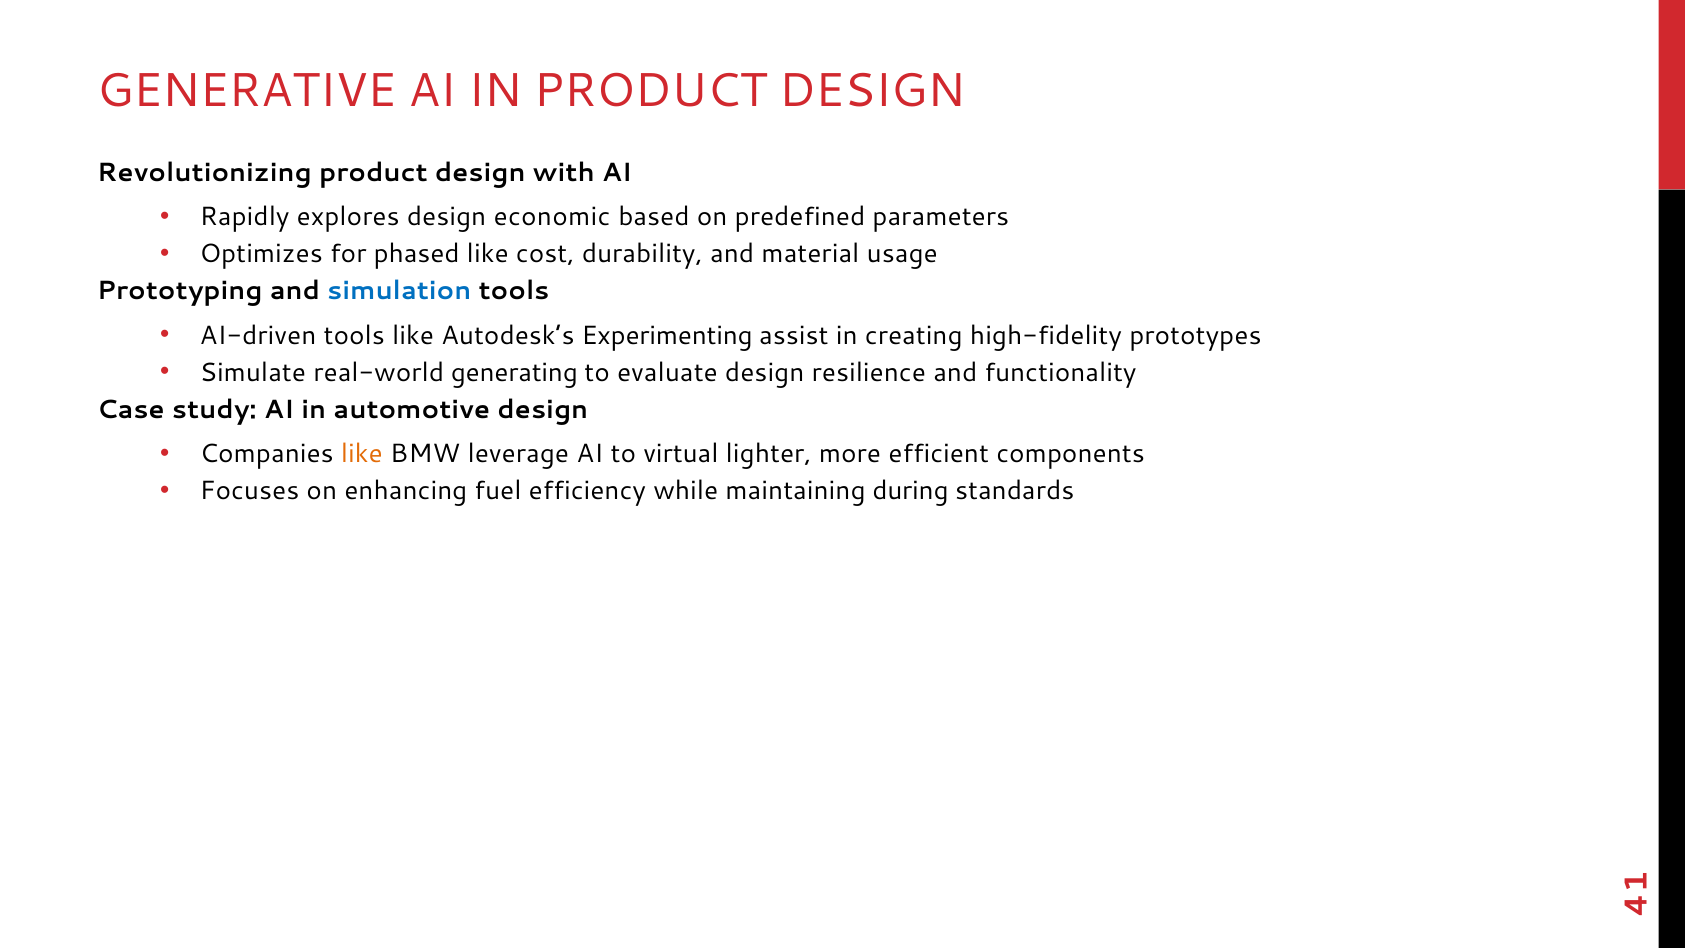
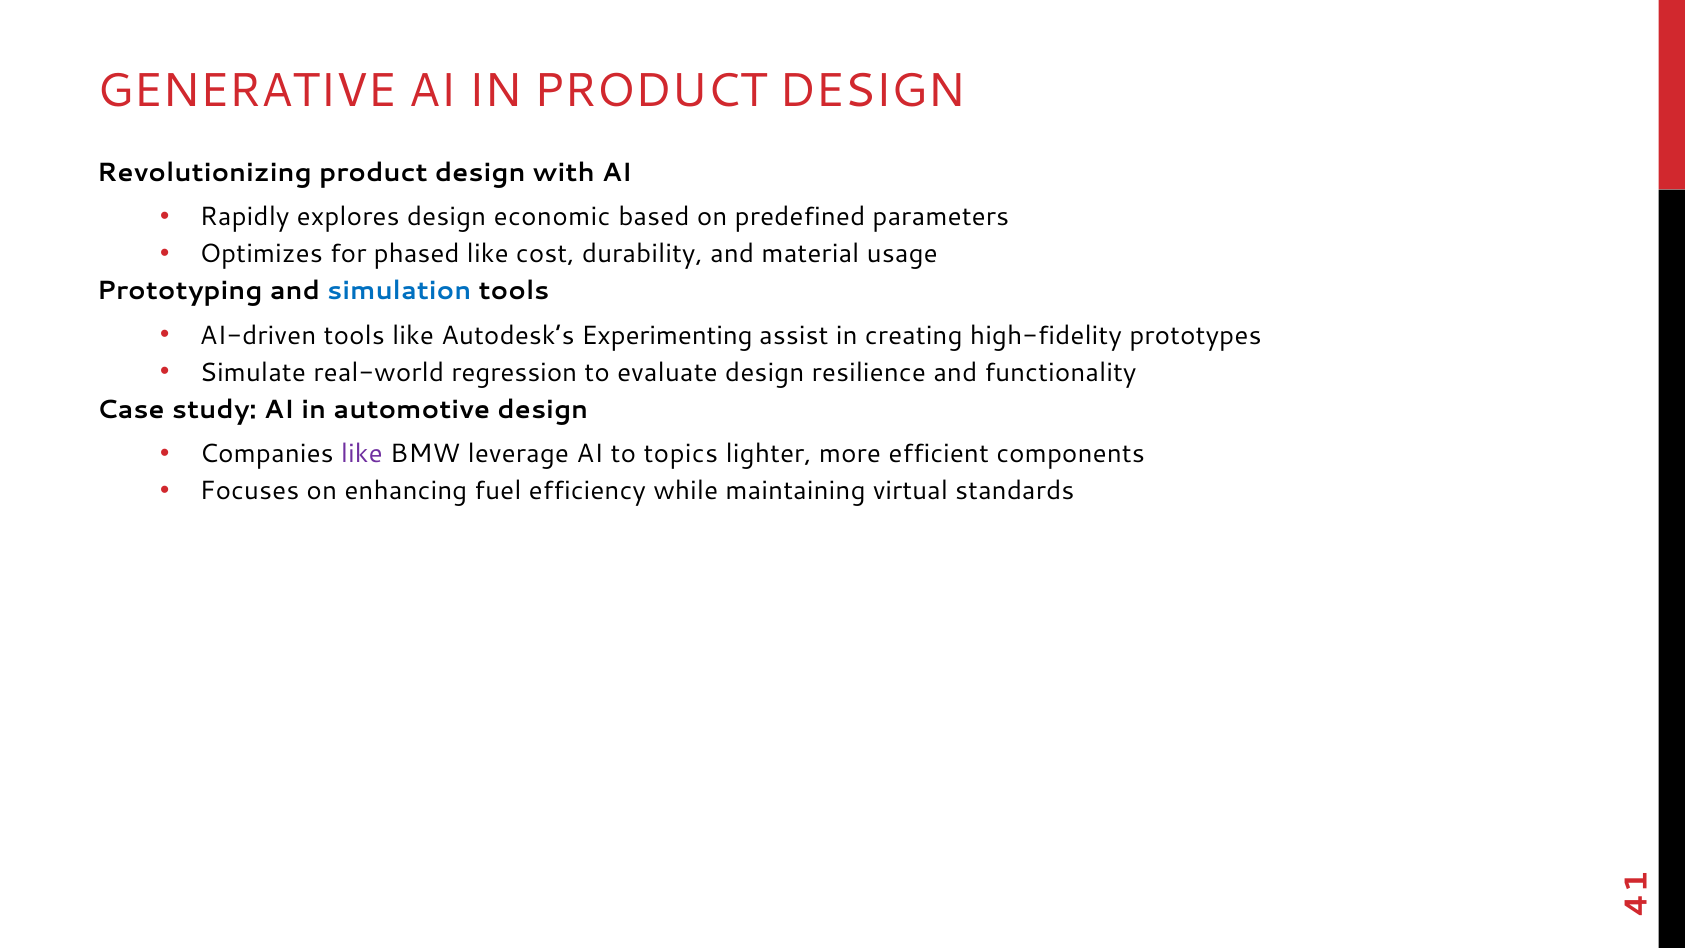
generating: generating -> regression (514, 373)
like colour: orange -> purple (362, 454)
virtual: virtual -> topics (681, 454)
during: during -> virtual (910, 491)
